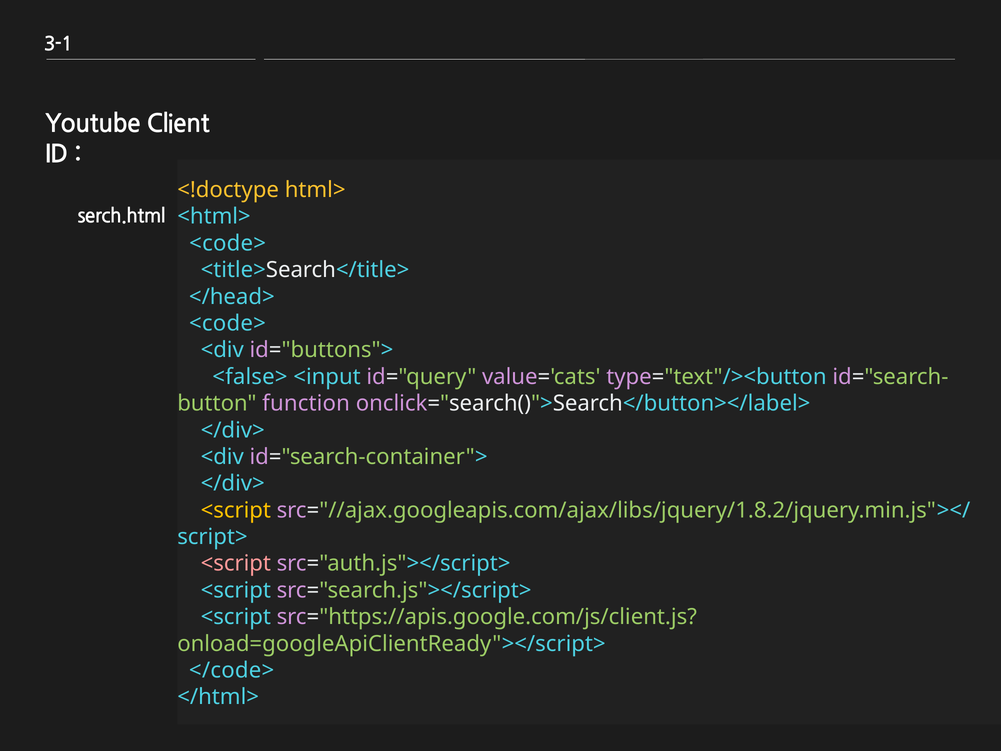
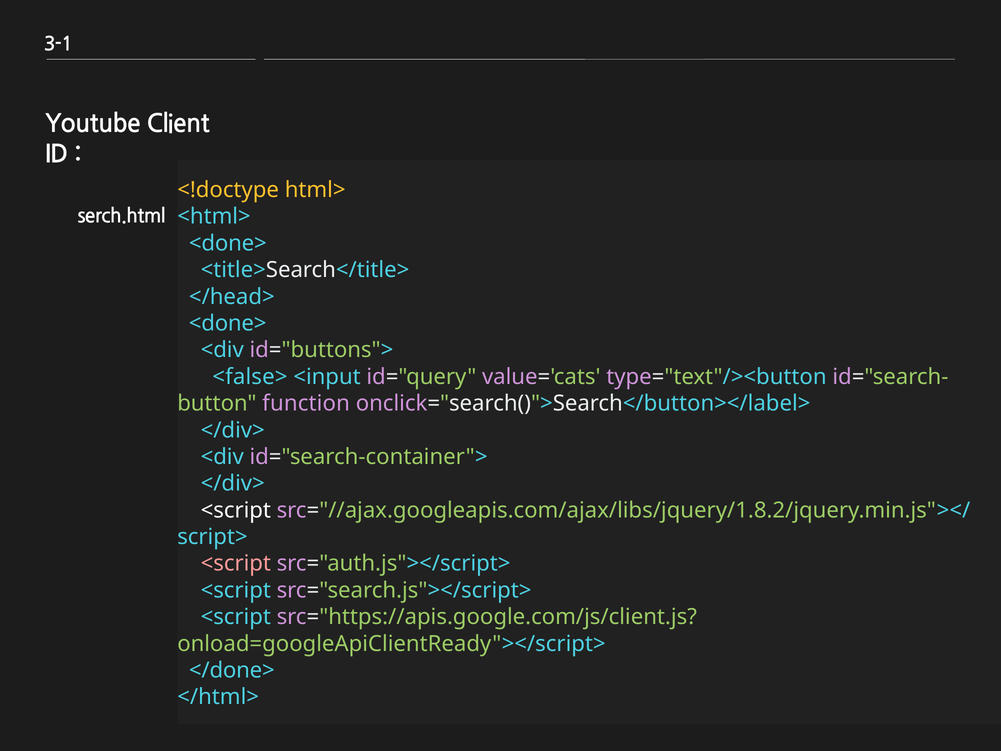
<code>: <code> -> <done> (228, 243)
<code>: <code> -> <done> (228, 323)
<script colour: yellow -> white (236, 510)
</code>: </code> -> </done> (232, 670)
